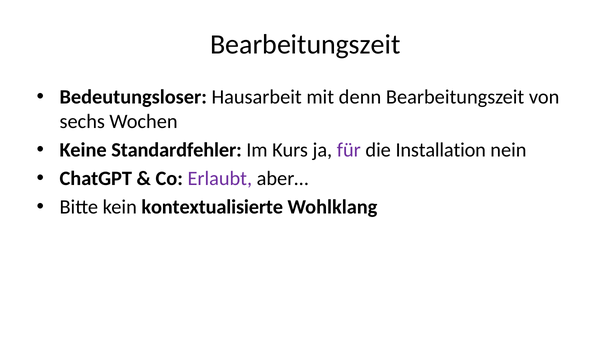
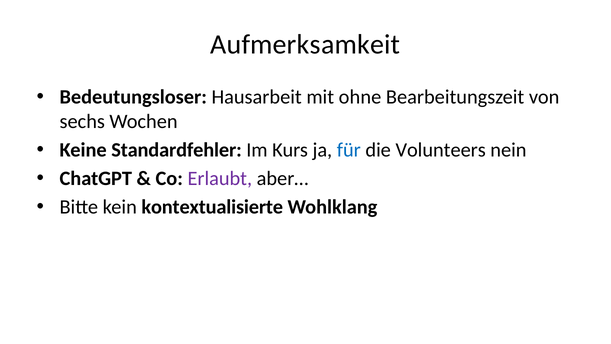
Bearbeitungszeit: Bearbeitungszeit -> Aufmerksamkeit (305, 44)
denn: denn -> ohne (360, 97)
für colour: purple -> blue (349, 150)
Installation: Installation -> Volunteers (441, 150)
